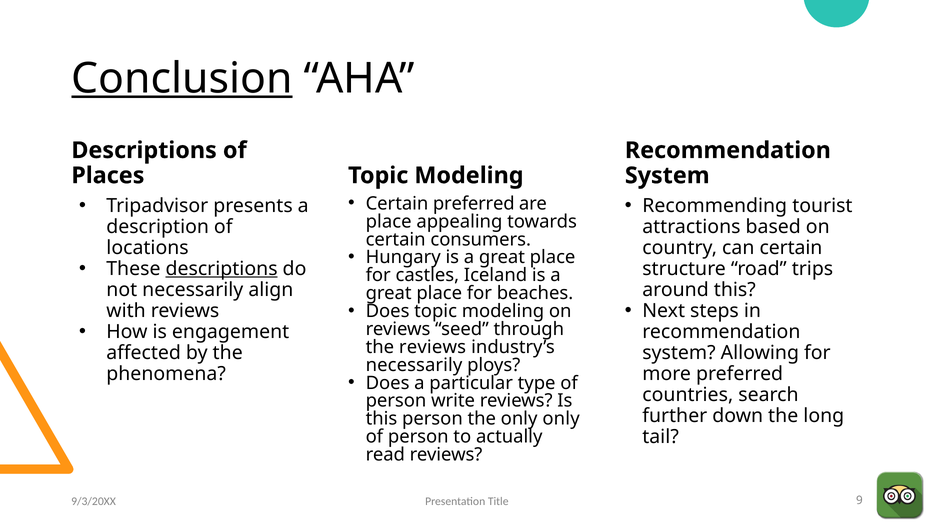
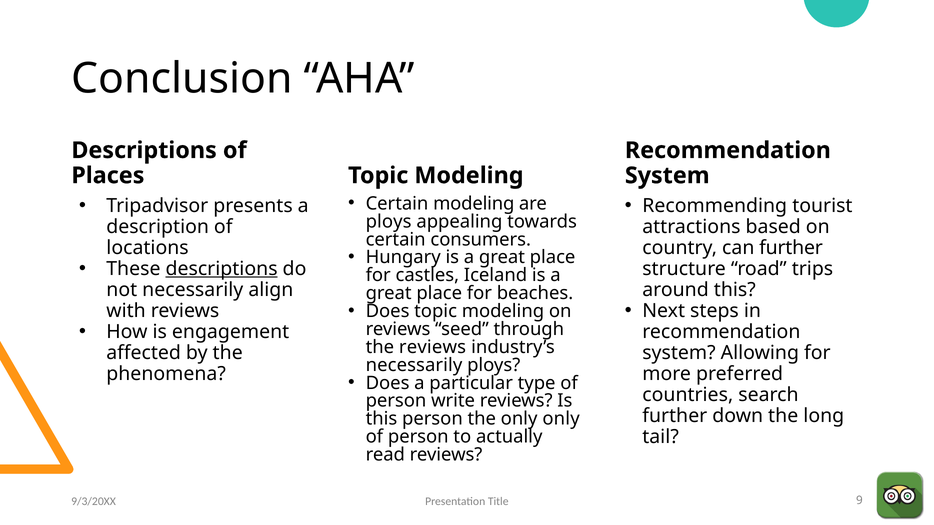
Conclusion underline: present -> none (182, 78)
Certain preferred: preferred -> modeling (474, 204)
place: place -> ploys (389, 222)
can certain: certain -> further (791, 248)
